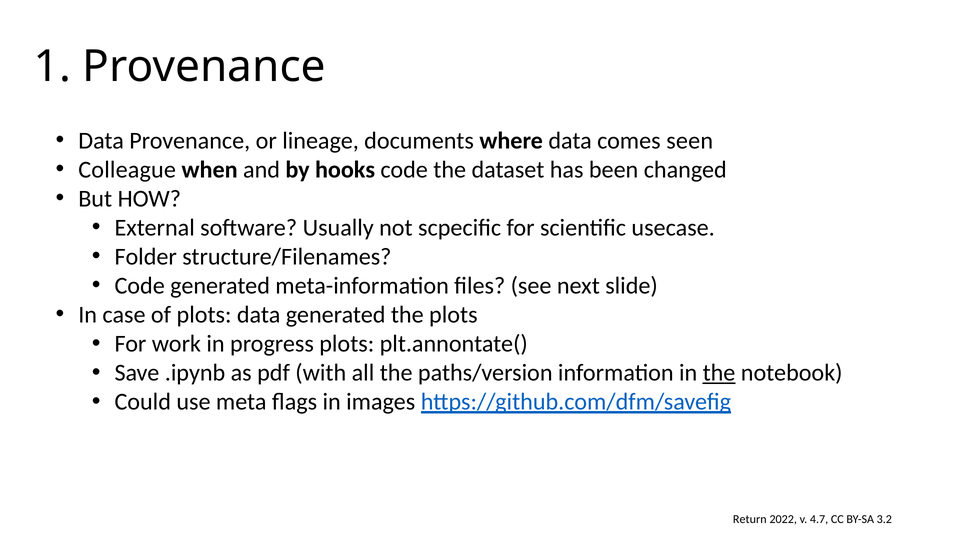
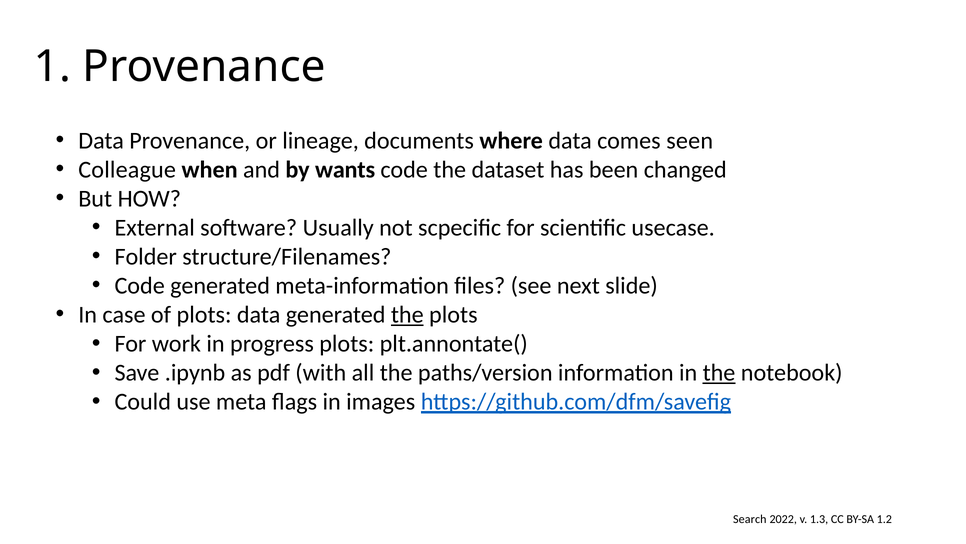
hooks: hooks -> wants (345, 170)
the underline: none -> present (407, 314)
Return: Return -> Search (750, 519)
4.7: 4.7 -> 1.3 (819, 519)
3.2: 3.2 -> 1.2 (884, 519)
